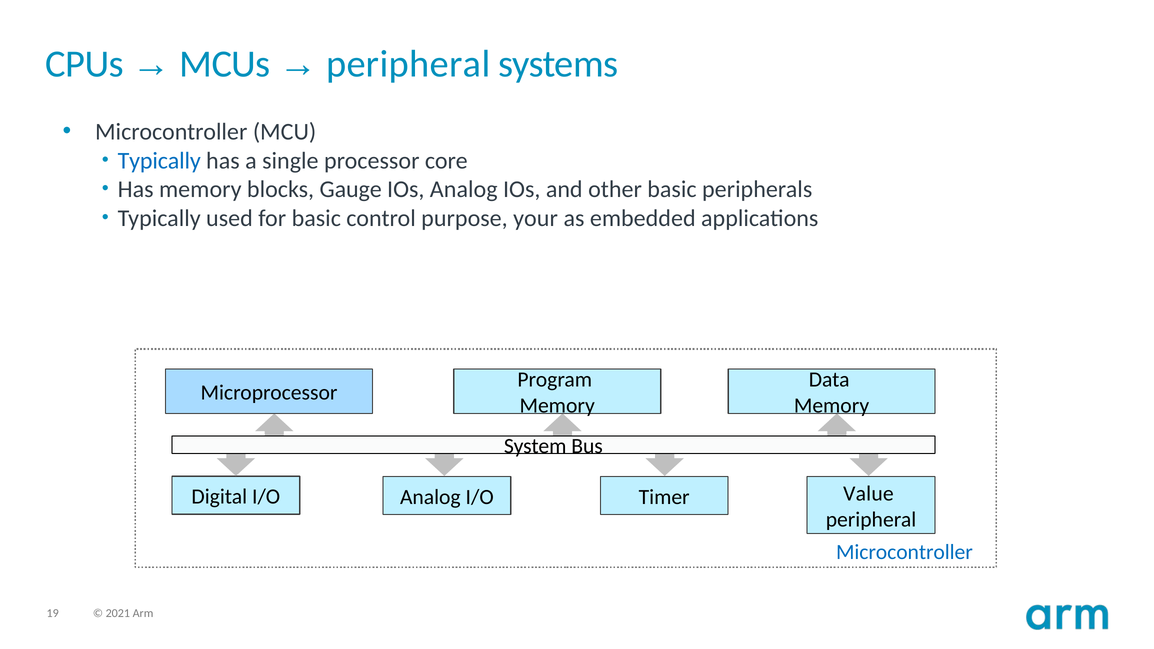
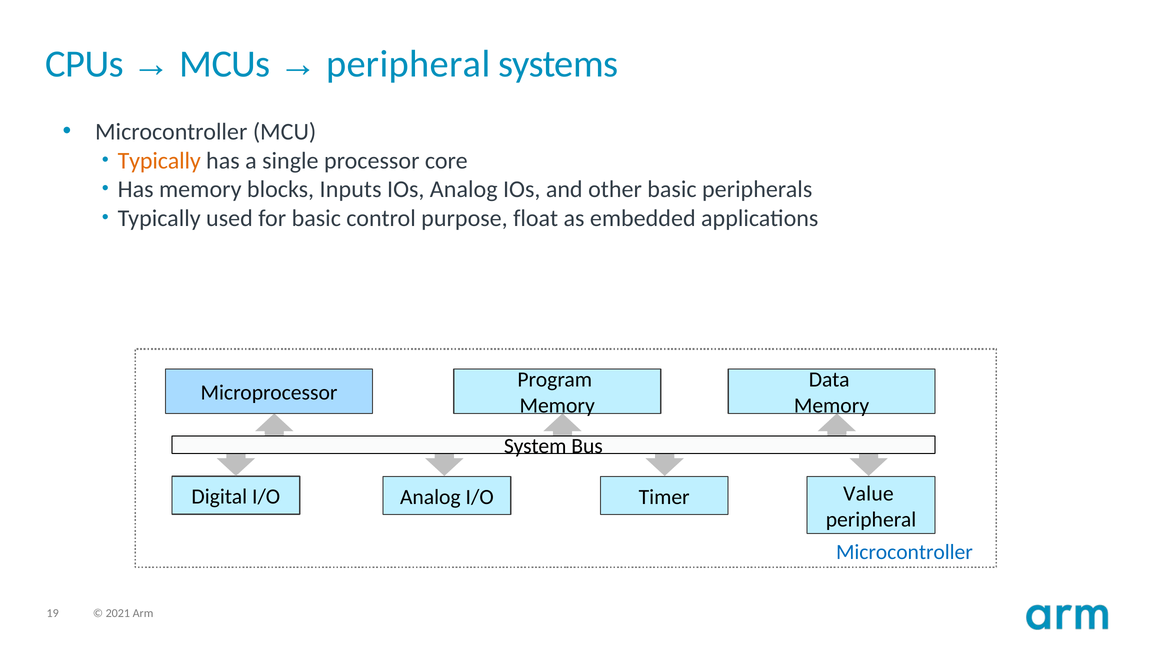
Typically colour: blue -> orange (159, 161)
Gauge: Gauge -> Inputs (351, 190)
your: your -> float (536, 218)
